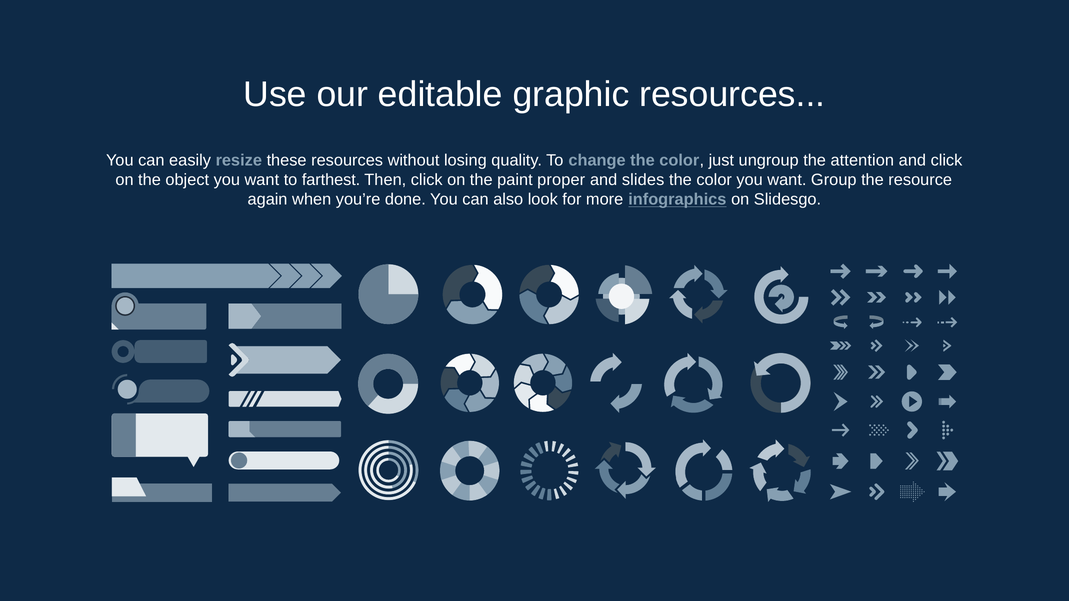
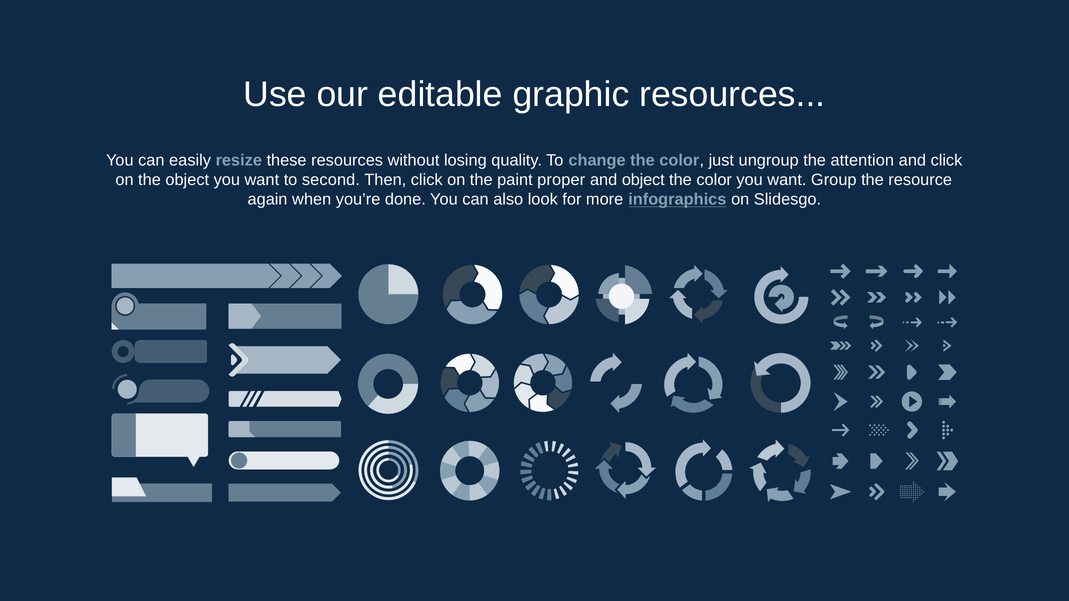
farthest: farthest -> second (331, 180)
and slides: slides -> object (643, 180)
